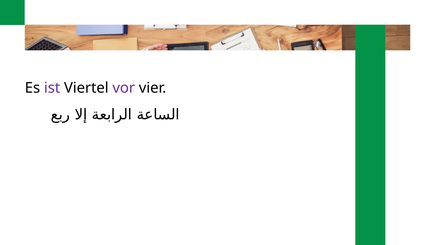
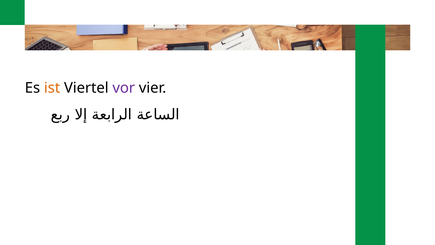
ist colour: purple -> orange (52, 88)
